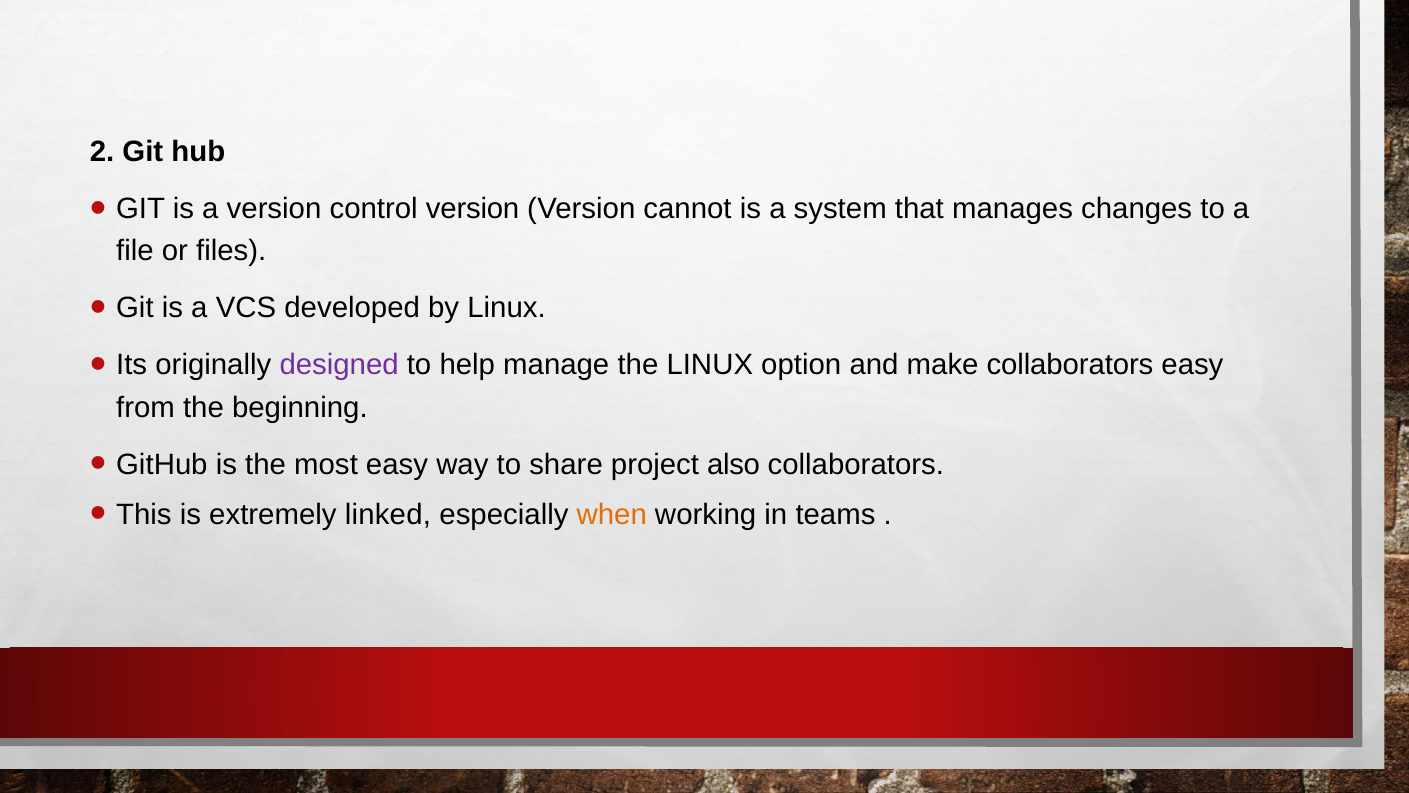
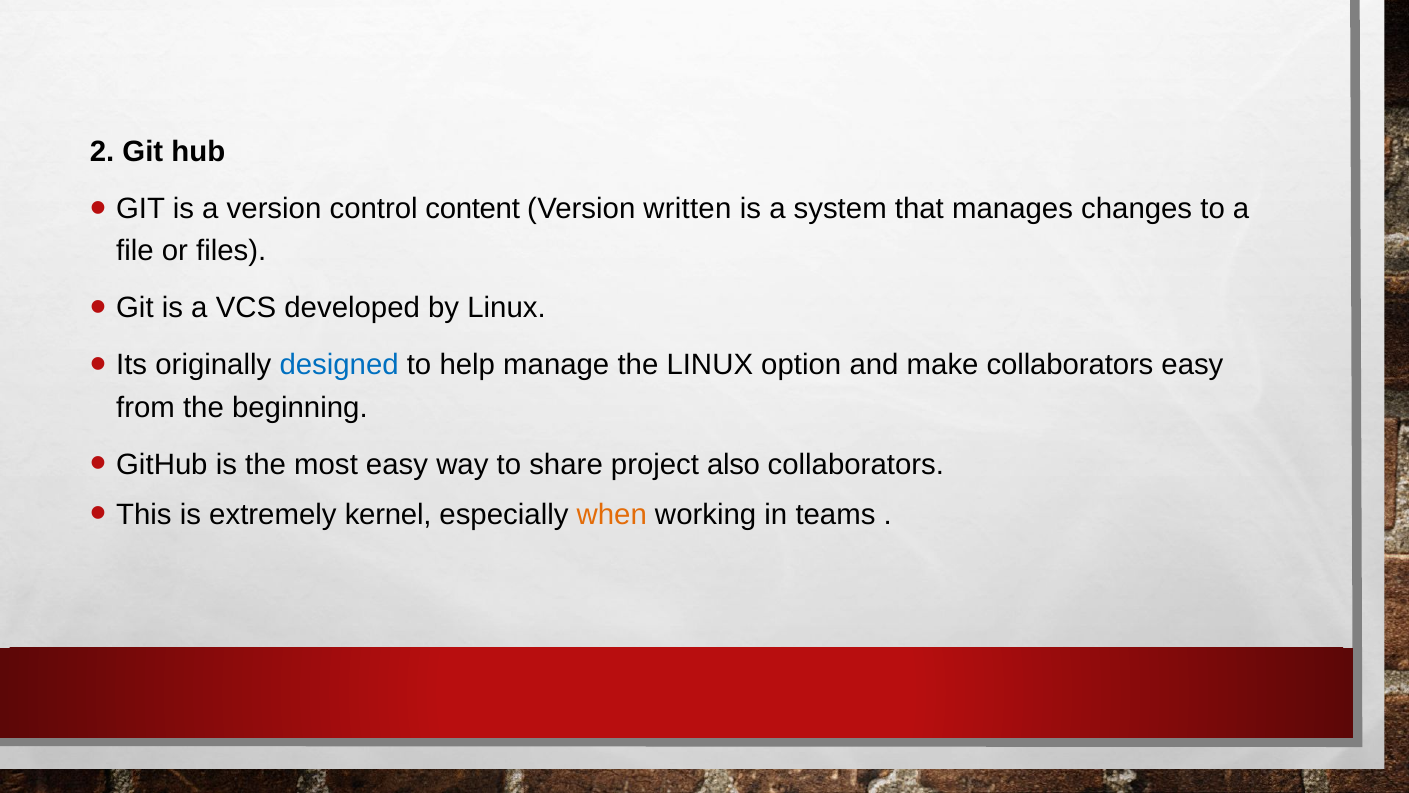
control version: version -> content (473, 209)
cannot: cannot -> written (687, 209)
designed colour: purple -> blue (339, 365)
linked: linked -> kernel (388, 514)
